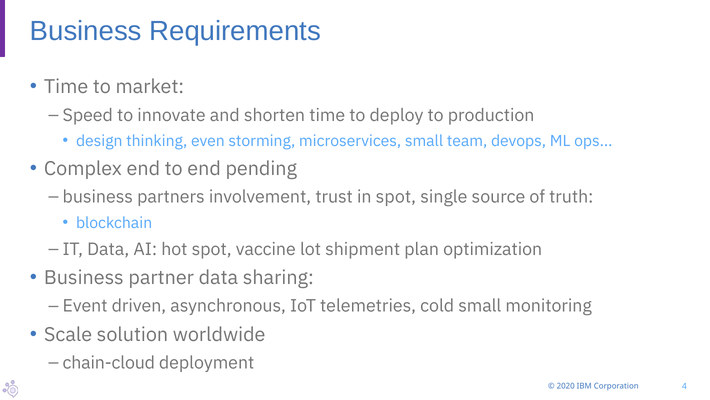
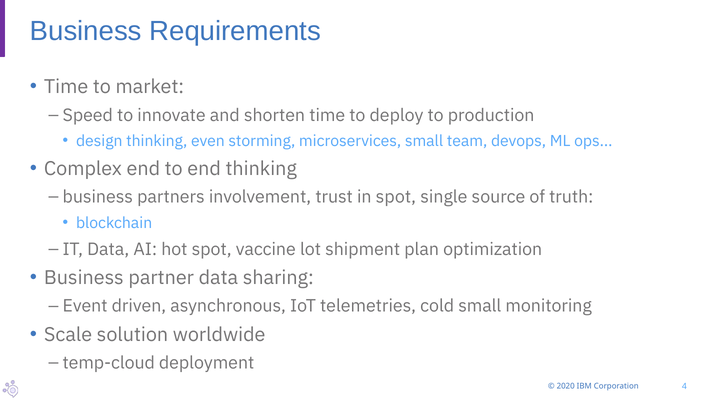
end pending: pending -> thinking (261, 168)
chain-cloud: chain-cloud -> temp-cloud (109, 362)
